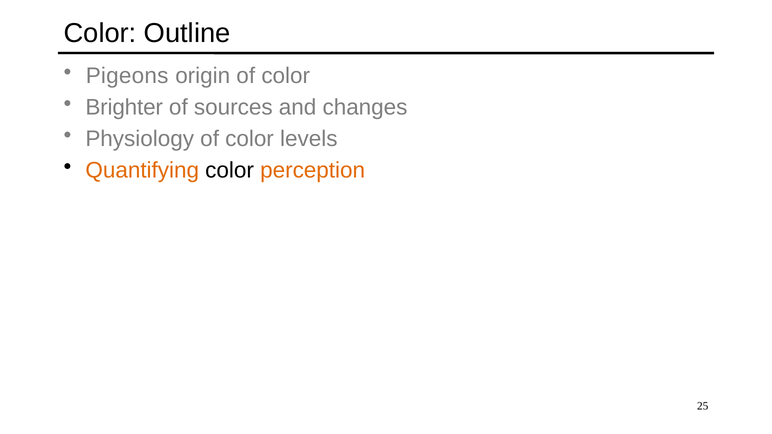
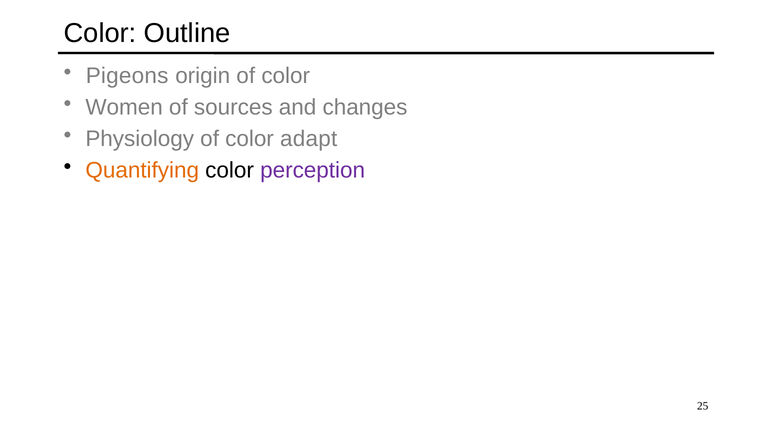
Brighter: Brighter -> Women (124, 107)
levels: levels -> adapt (309, 139)
perception colour: orange -> purple (313, 171)
